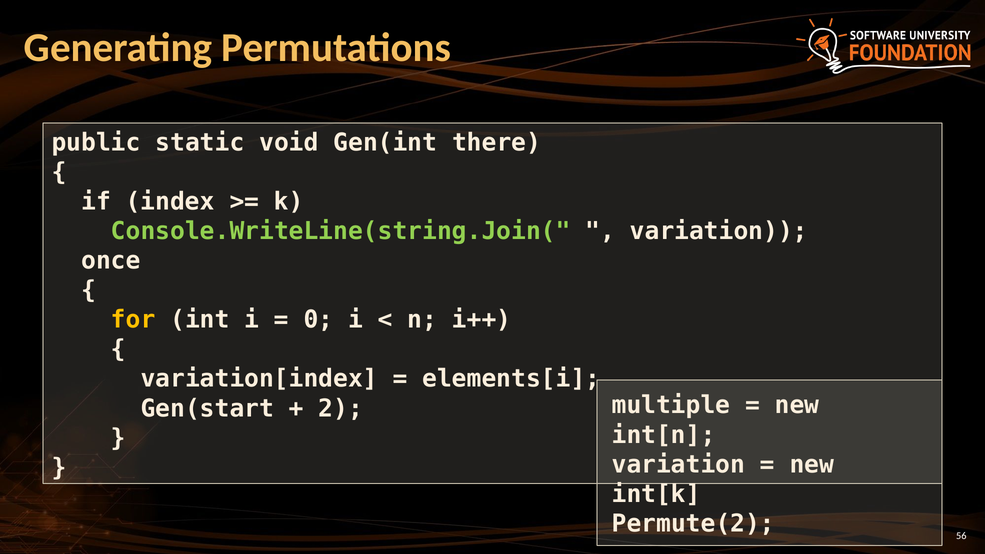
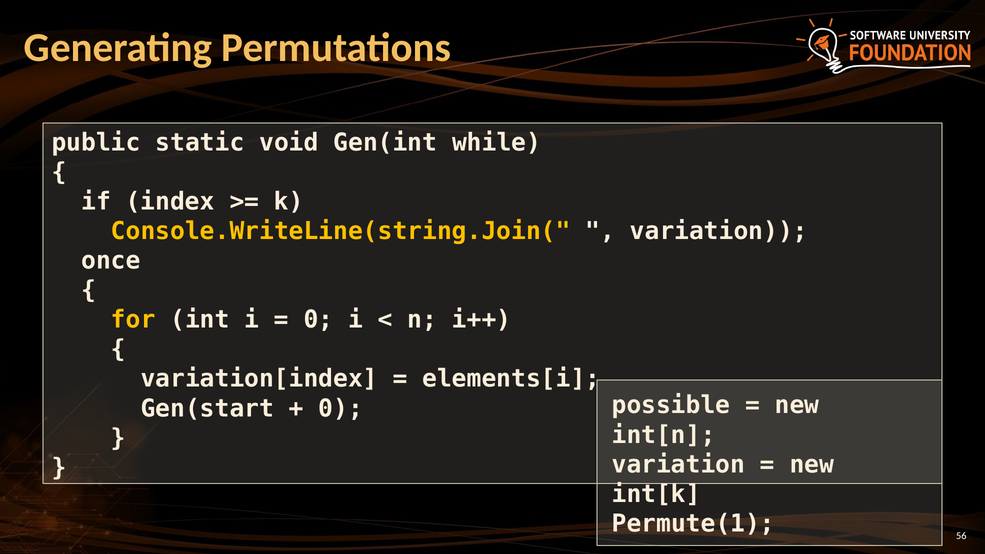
there: there -> while (497, 143)
Console.WriteLine(string.Join( colour: light green -> yellow (341, 231)
multiple: multiple -> possible (671, 406)
2: 2 -> 0 (341, 409)
Permute(2: Permute(2 -> Permute(1 (693, 524)
